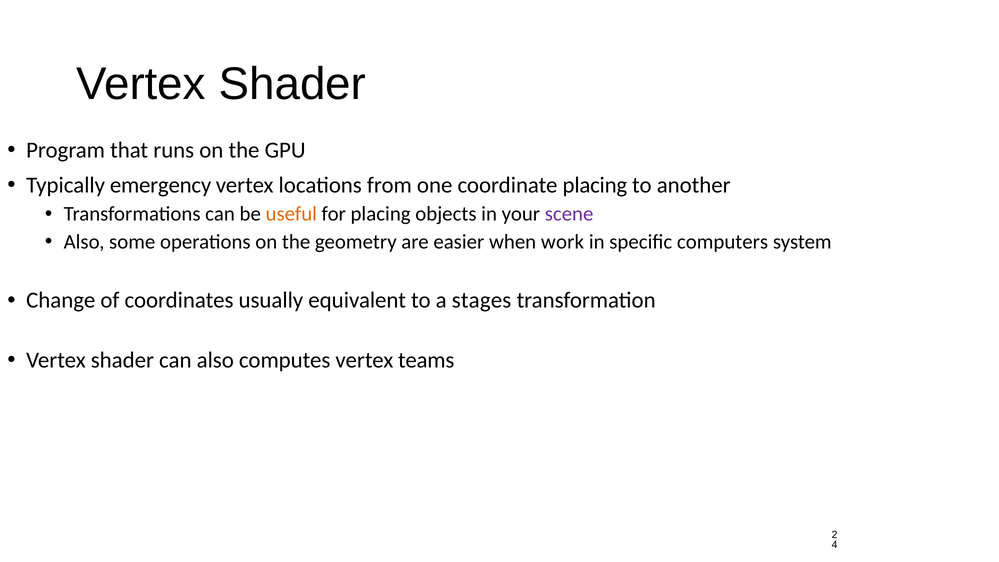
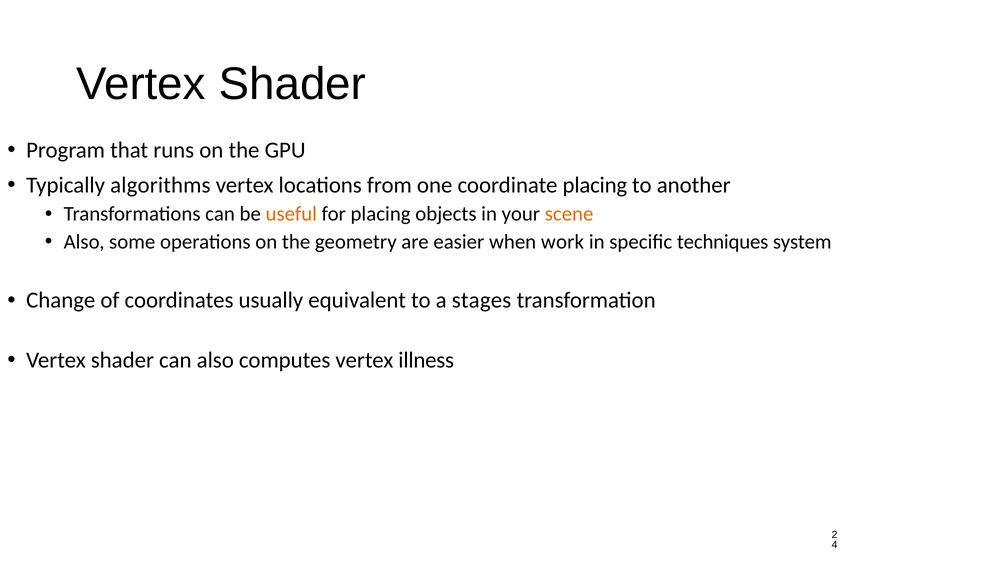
emergency: emergency -> algorithms (160, 185)
scene colour: purple -> orange (569, 214)
computers: computers -> techniques (723, 242)
teams: teams -> illness (426, 360)
